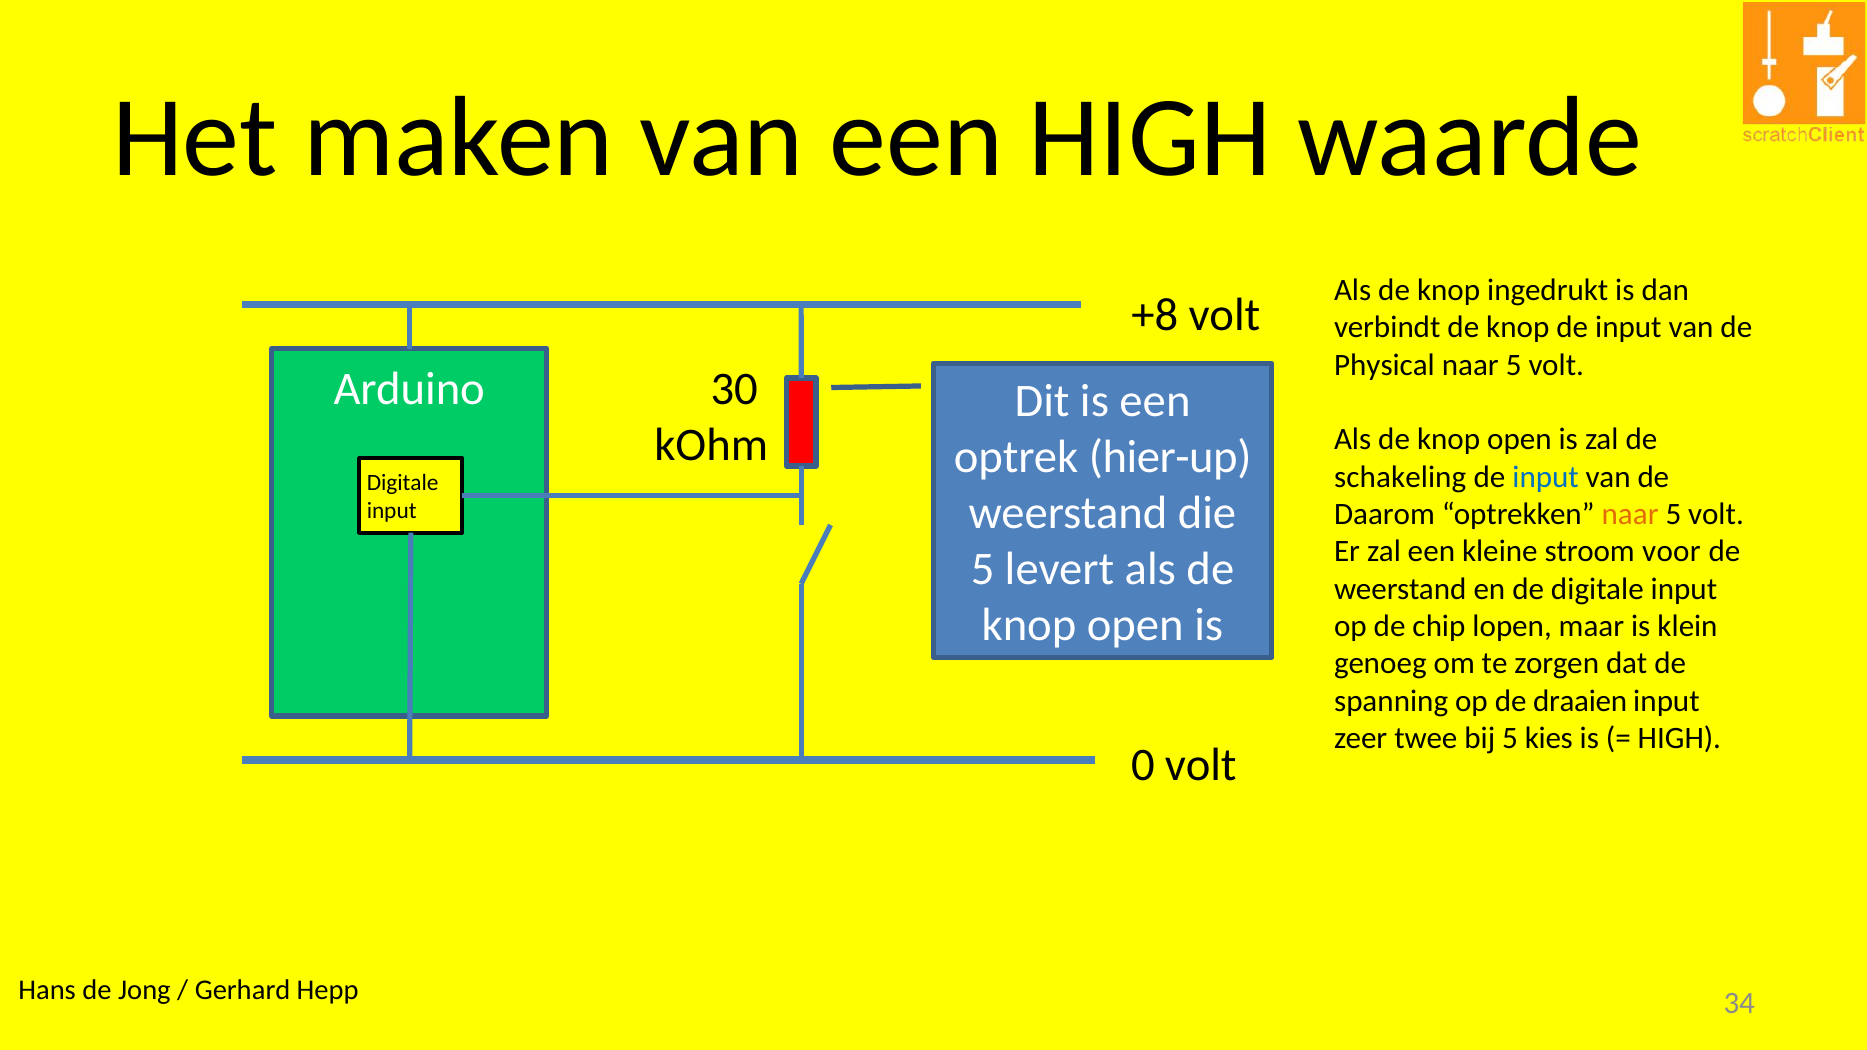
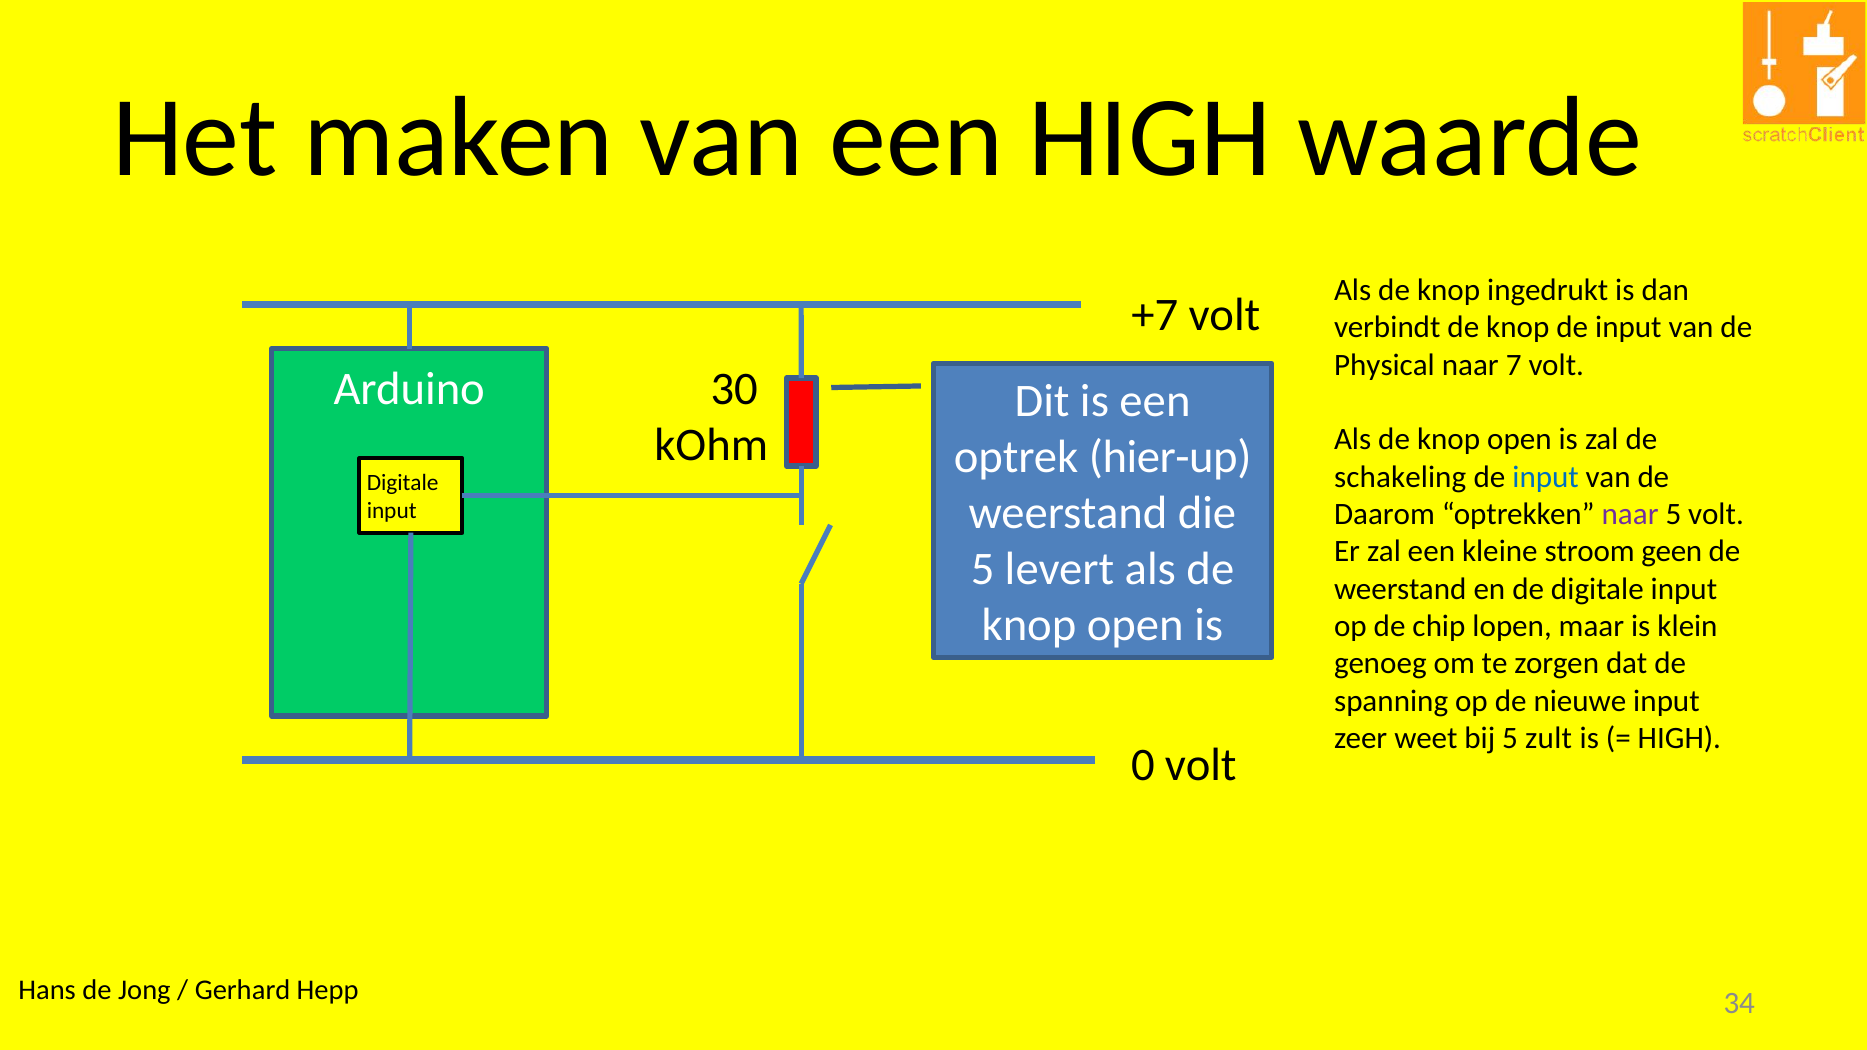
+8: +8 -> +7 (1155, 316)
5: 5 -> 7 (1514, 365)
naar colour: orange -> purple (1630, 514)
voor: voor -> geen (1672, 552)
draaien: draaien -> nieuwe (1580, 701)
twee: twee -> weet (1426, 738)
kies: kies -> zult (1549, 738)
